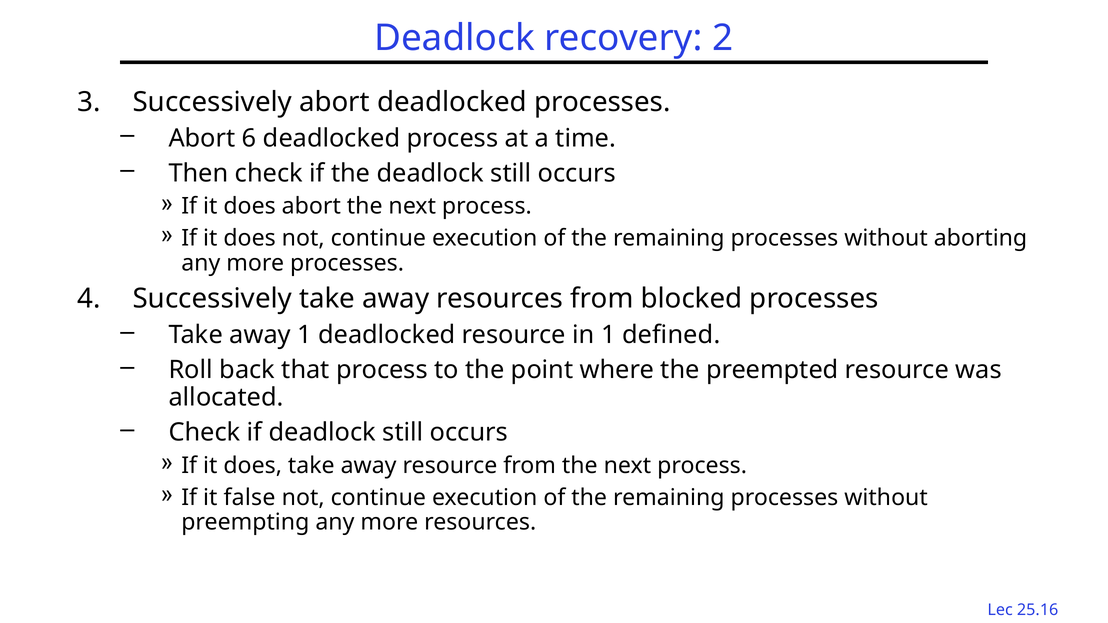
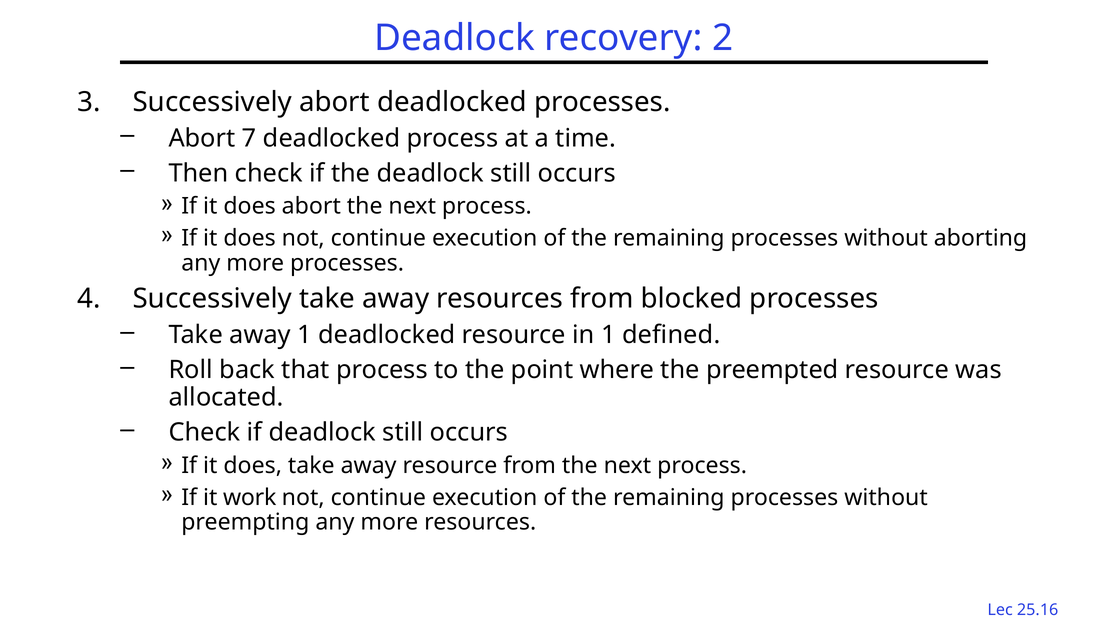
6: 6 -> 7 (249, 138)
false: false -> work (250, 498)
